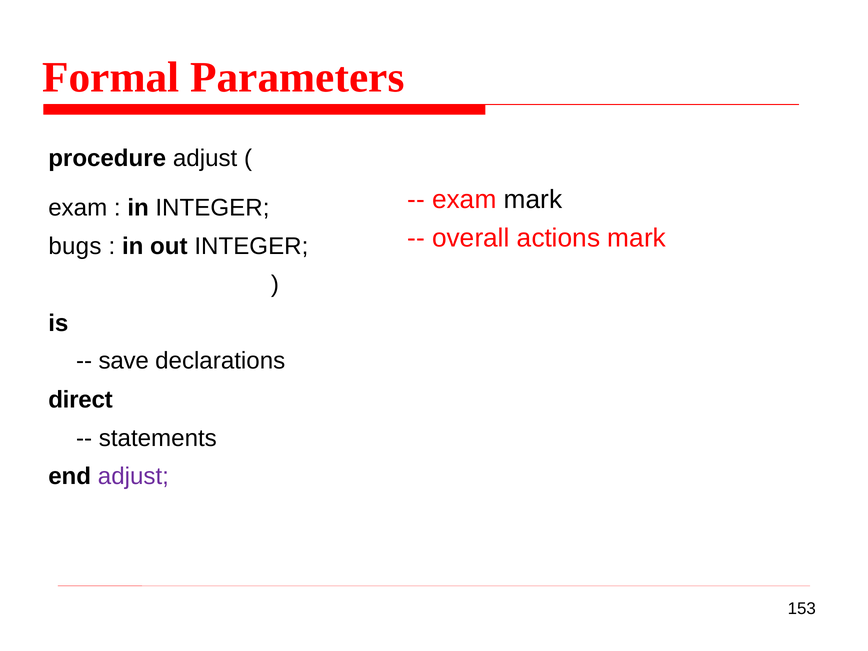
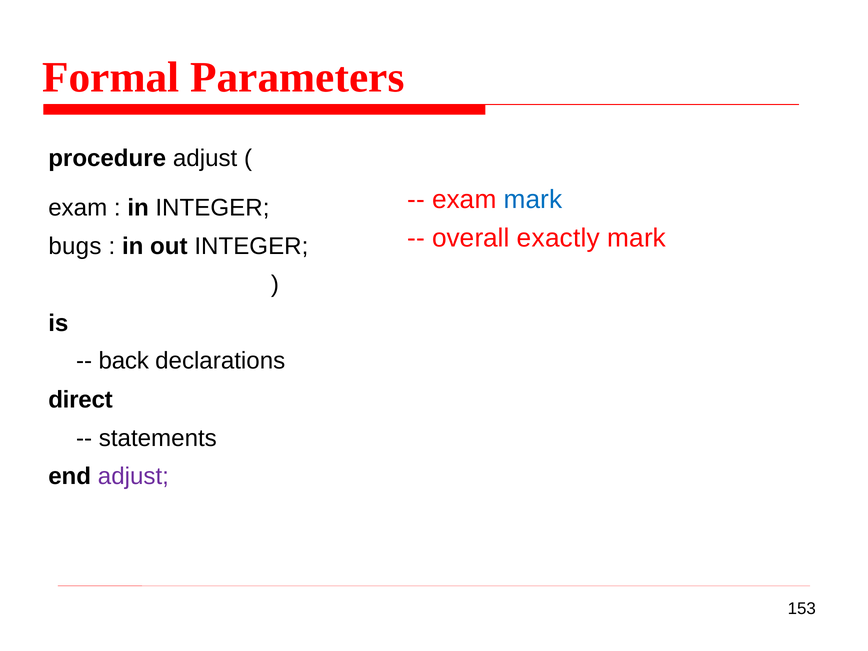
mark colour: black -> blue (533, 200)
actions: actions -> exactly (558, 238)
save: save -> back (124, 361)
